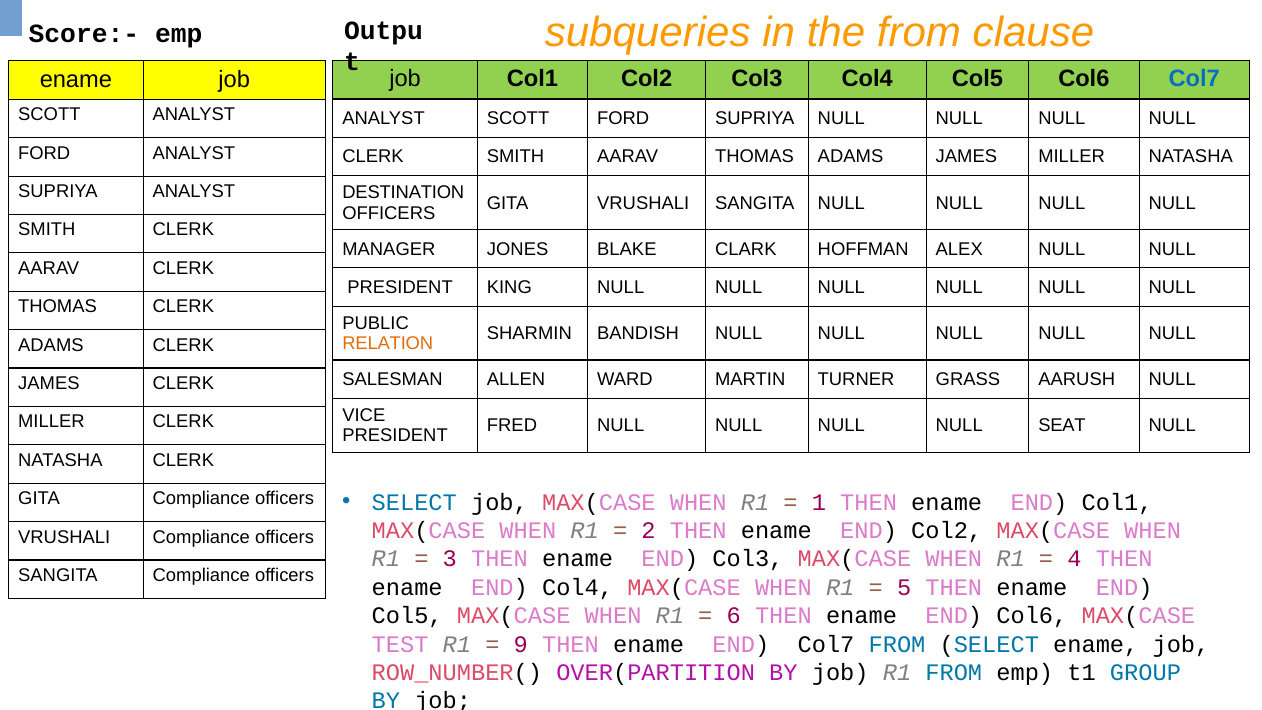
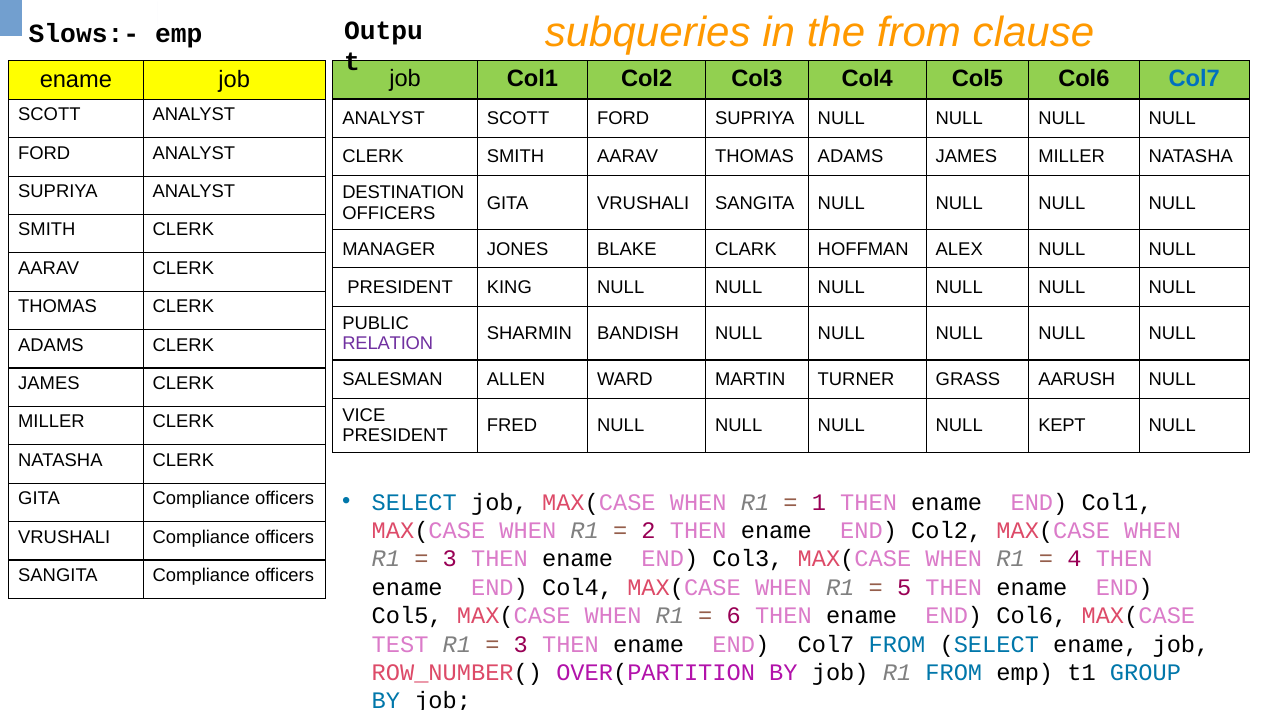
Score:-: Score:- -> Slows:- (84, 34)
RELATION colour: orange -> purple (388, 344)
SEAT: SEAT -> KEPT (1062, 425)
9: 9 -> 3 (521, 644)
